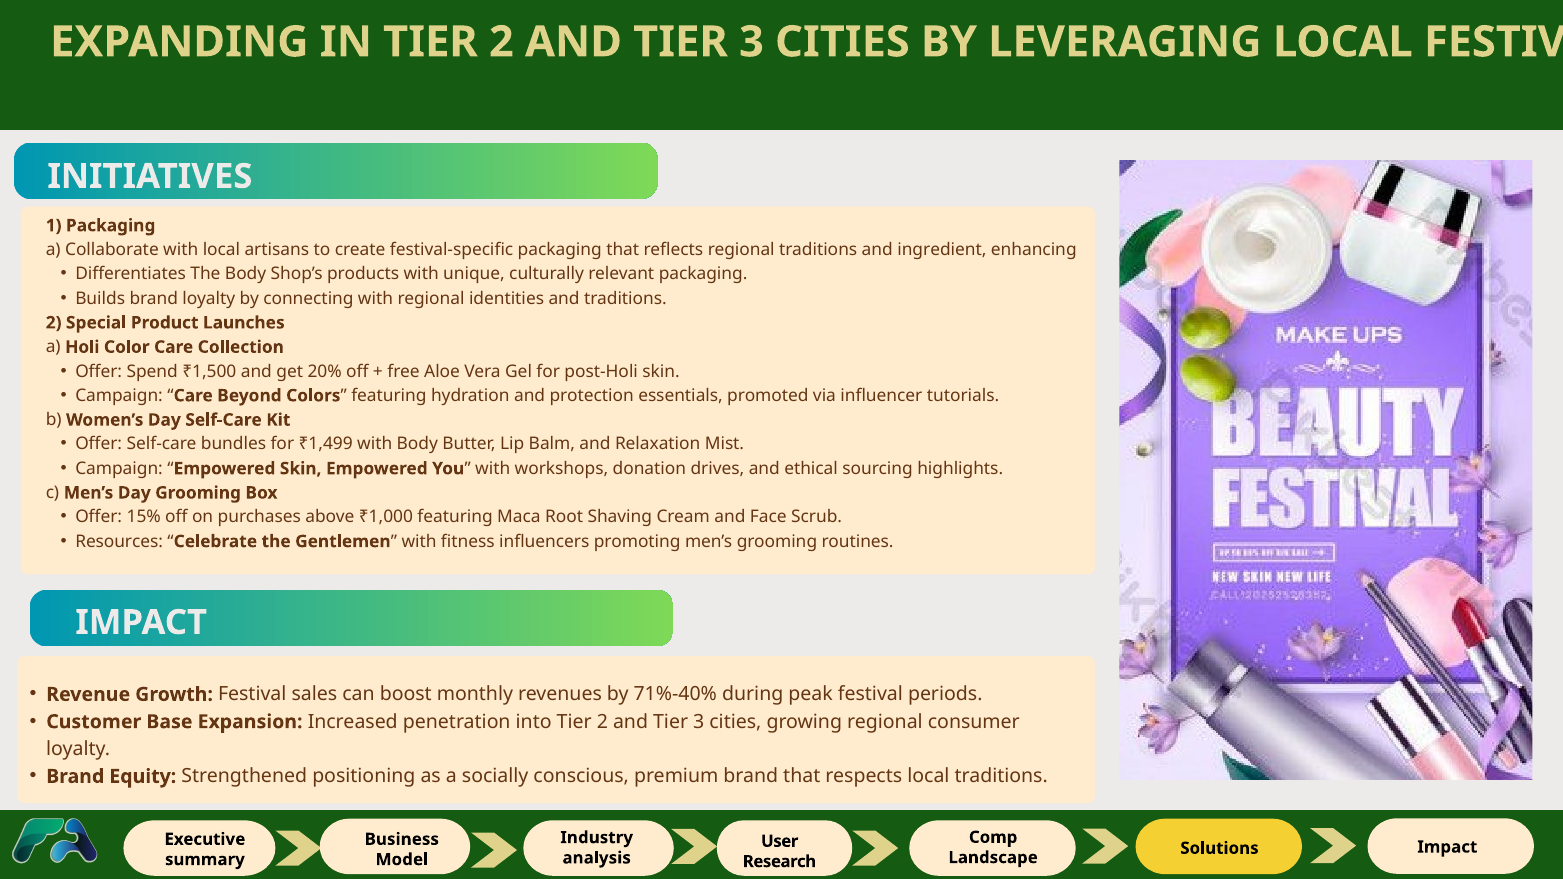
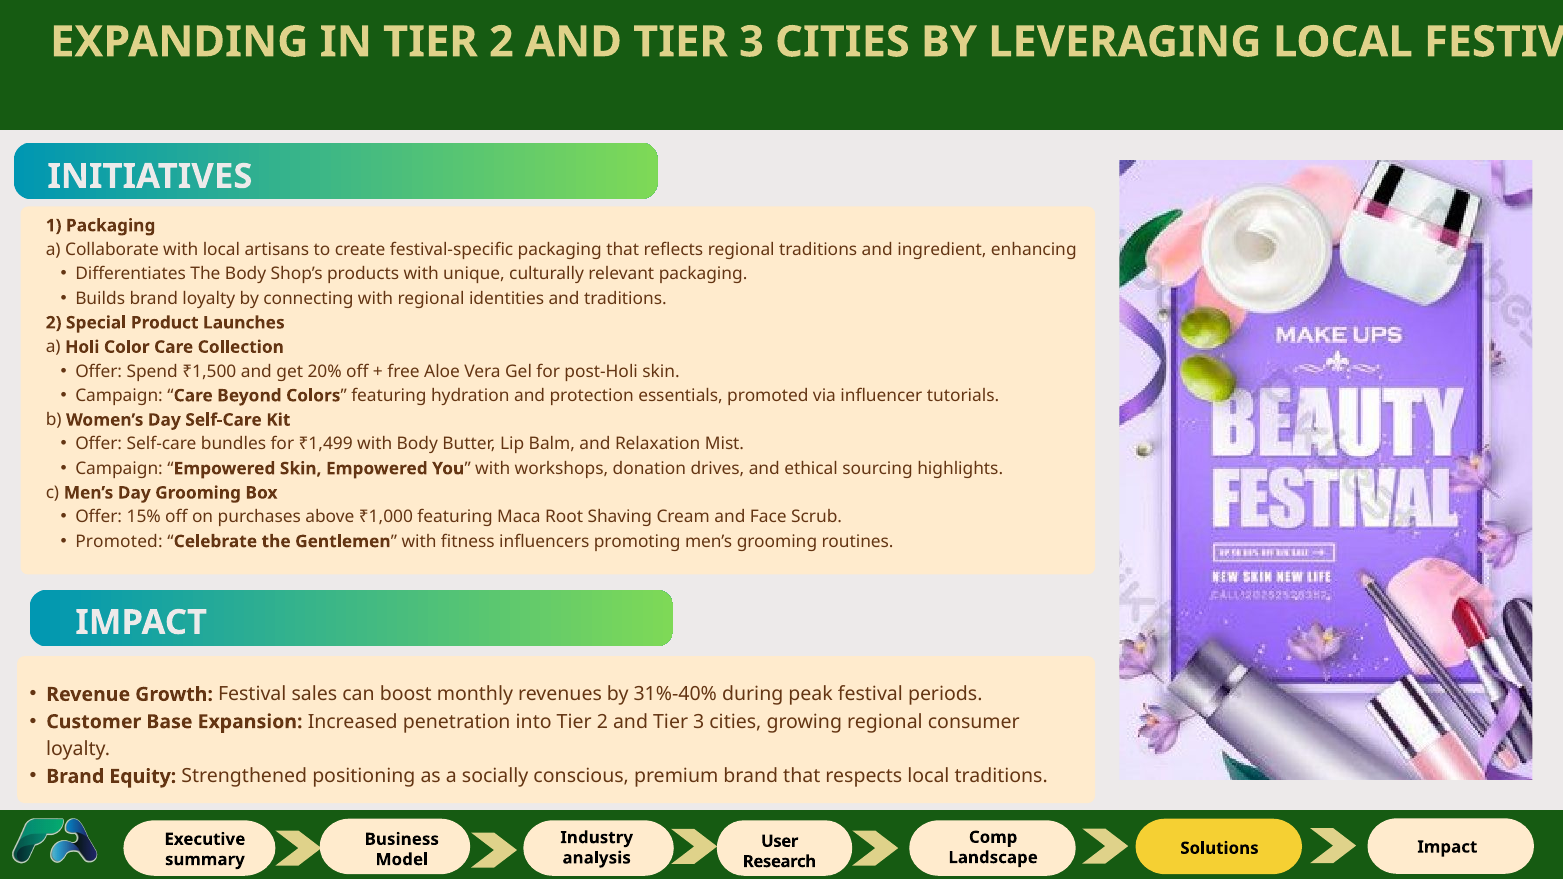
Resources: Resources -> Promoted (119, 542)
71%-40%: 71%-40% -> 31%-40% (675, 695)
